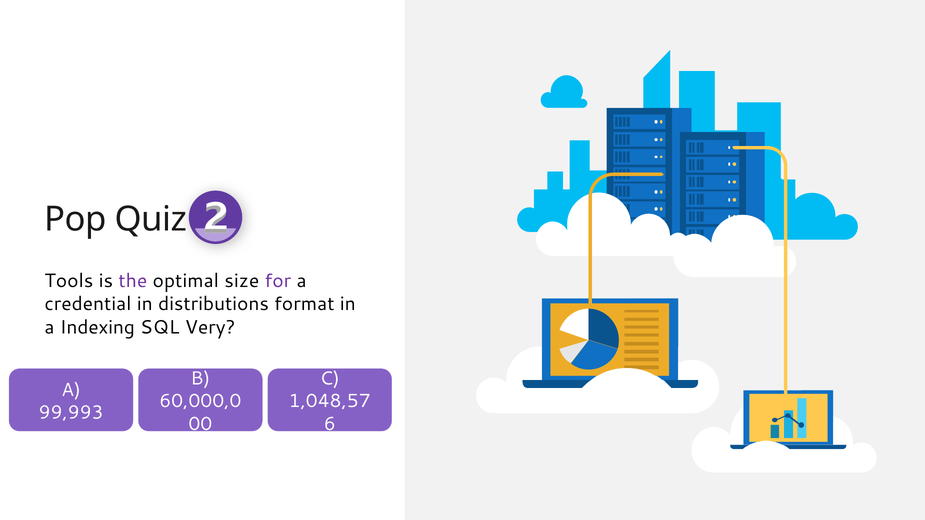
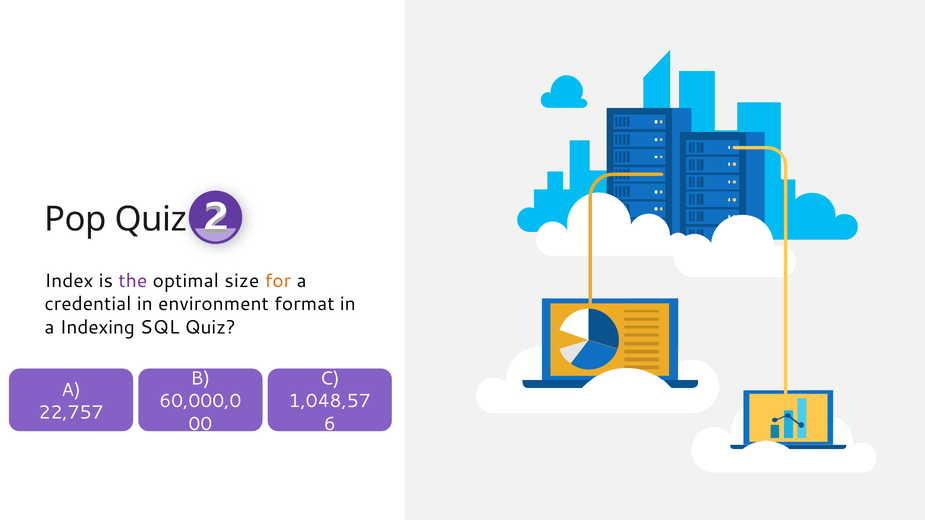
Tools: Tools -> Index (69, 281)
for colour: purple -> orange (278, 281)
distributions: distributions -> environment (213, 304)
SQL Very: Very -> Quiz (210, 327)
99,993: 99,993 -> 22,757 (71, 413)
